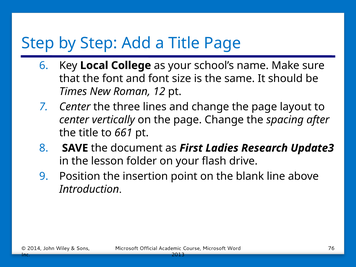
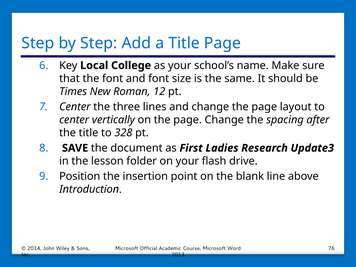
661: 661 -> 328 (123, 133)
